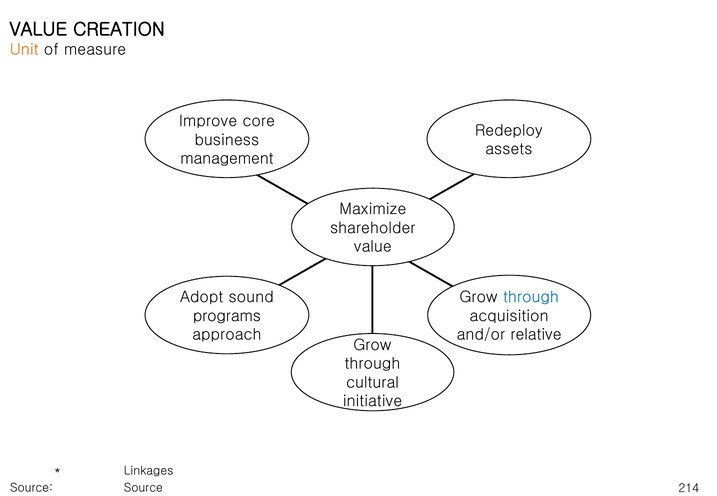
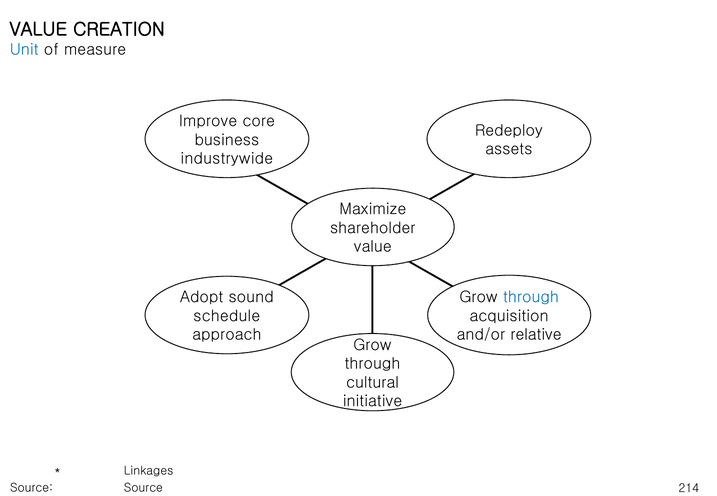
Unit colour: orange -> blue (24, 50)
management: management -> industrywide (227, 159)
programs: programs -> schedule (227, 316)
